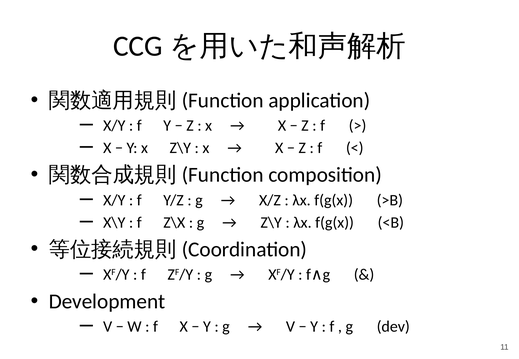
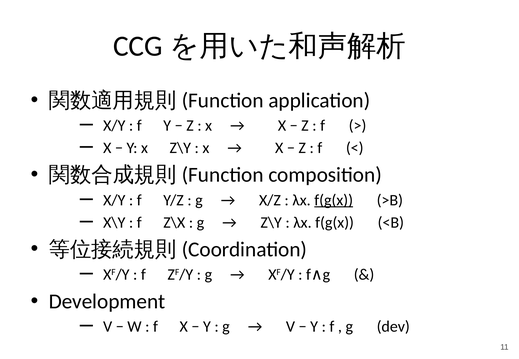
f(g(x underline: none -> present (334, 200)
